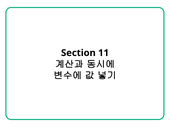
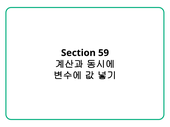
11: 11 -> 59 (104, 53)
